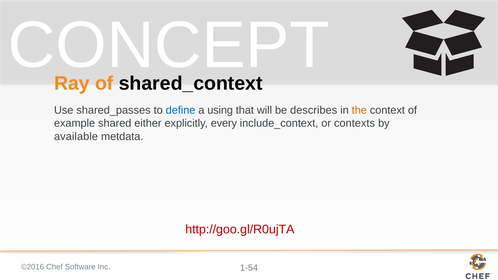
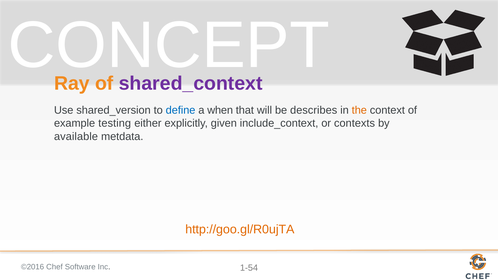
shared_context colour: black -> purple (191, 83)
shared_passes: shared_passes -> shared_version (114, 110)
using: using -> when (220, 110)
shared: shared -> testing (115, 123)
every: every -> given (224, 123)
http://goo.gl/R0ujTA colour: red -> orange (240, 230)
